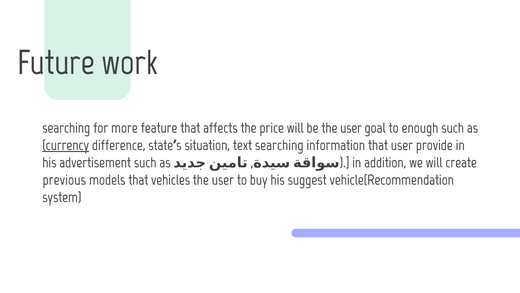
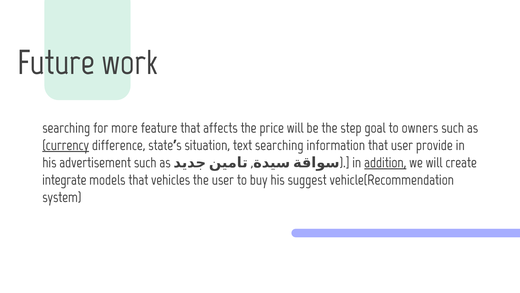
be the user: user -> step (351, 128)
enough: enough -> owners (420, 128)
addition underline: none -> present (385, 162)
previous: previous -> integrate (64, 180)
